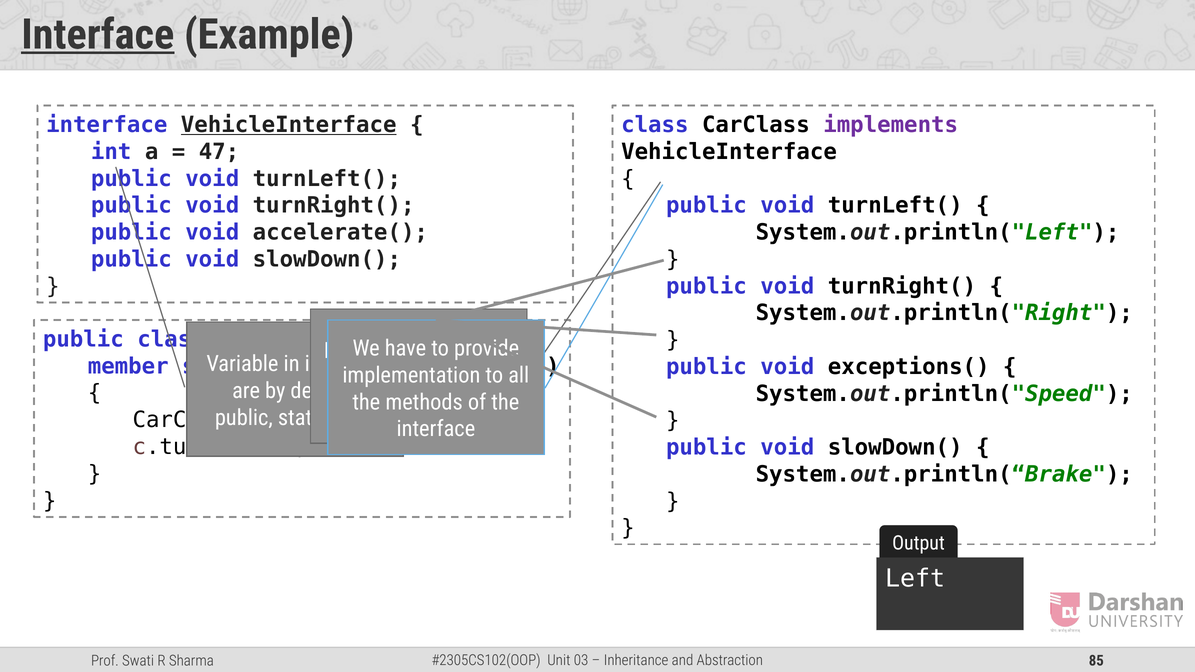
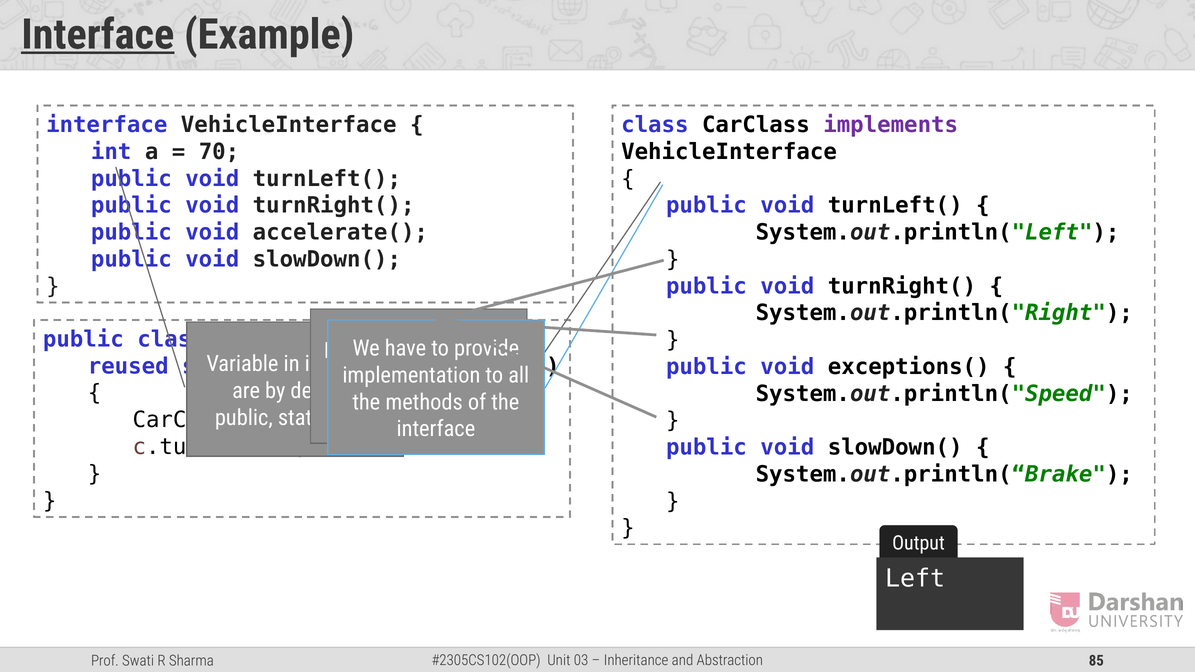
VehicleInterface underline: present -> none (289, 125)
47: 47 -> 70 (219, 152)
member: member -> reused (128, 366)
